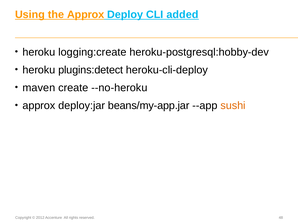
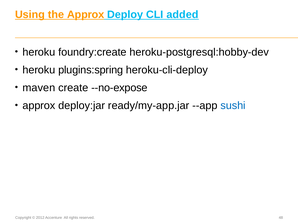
logging:create: logging:create -> foundry:create (92, 52)
plugins:detect: plugins:detect -> plugins:spring (91, 70)
--no-heroku: --no-heroku -> --no-expose (119, 88)
beans/my-app.jar: beans/my-app.jar -> ready/my-app.jar (149, 106)
sushi colour: orange -> blue (233, 106)
